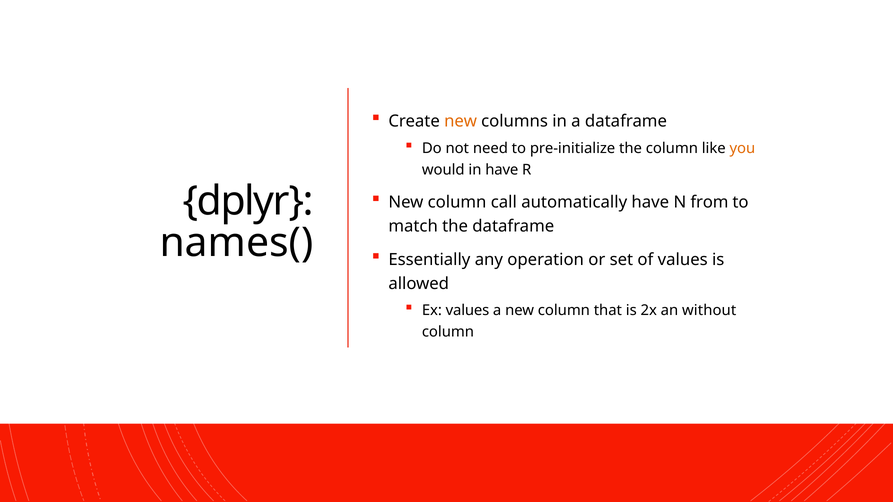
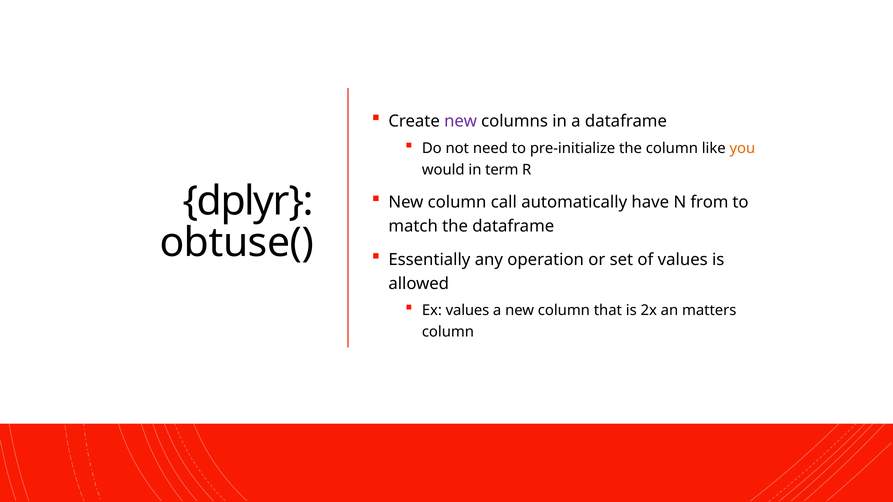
new colour: orange -> purple (461, 121)
in have: have -> term (502, 170)
names(: names( -> obtuse( (237, 243)
without: without -> matters (709, 311)
